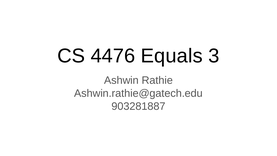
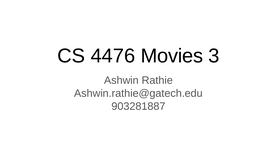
Equals: Equals -> Movies (172, 56)
